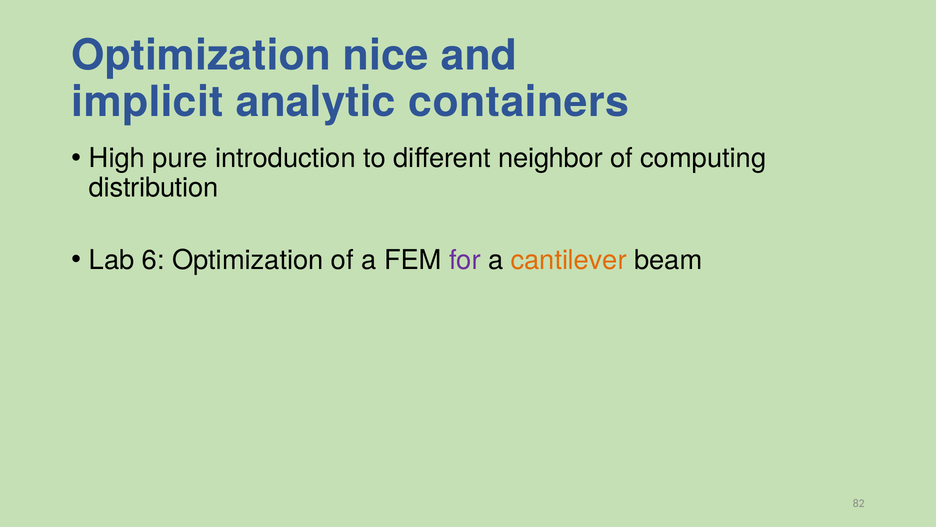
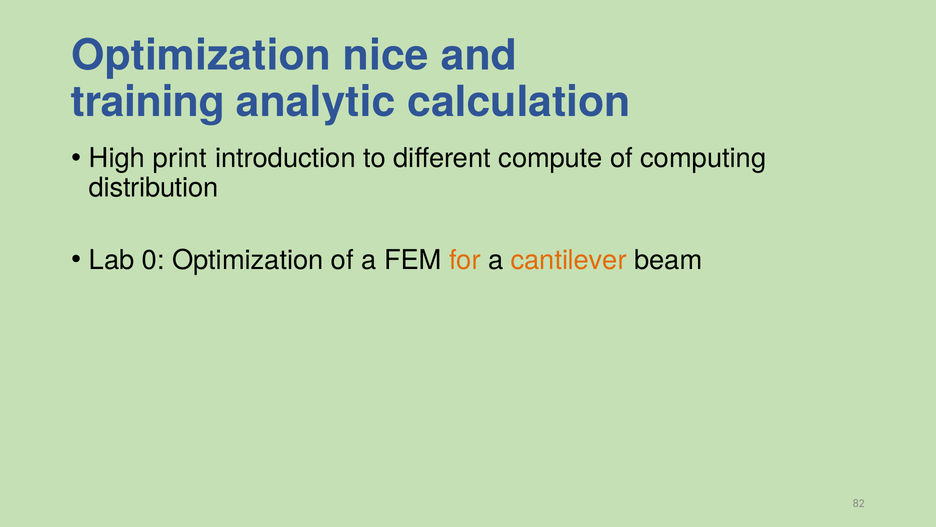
implicit: implicit -> training (148, 102)
containers: containers -> calculation (519, 102)
pure: pure -> print (180, 158)
neighbor: neighbor -> compute (551, 158)
6: 6 -> 0 (153, 260)
for colour: purple -> orange (465, 260)
